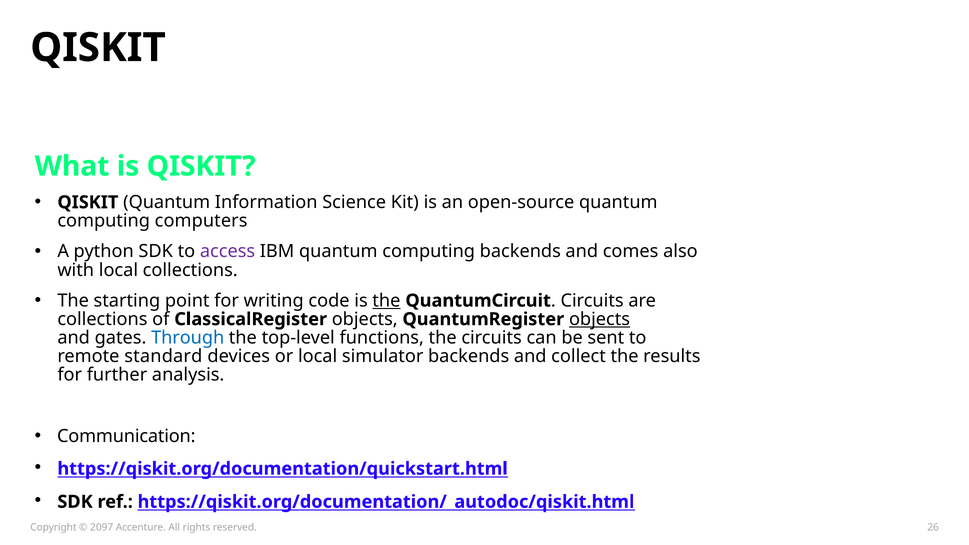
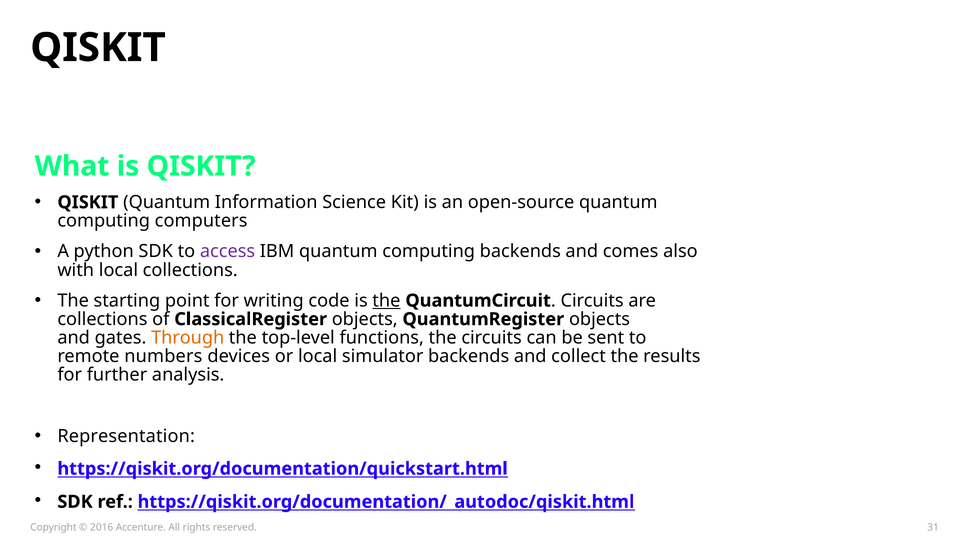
objects underline: present -> none (600, 319)
Through colour: blue -> orange (188, 338)
standard: standard -> numbers (163, 356)
Communication: Communication -> Representation (126, 436)
2097: 2097 -> 2016 (102, 528)
26: 26 -> 31 (933, 528)
